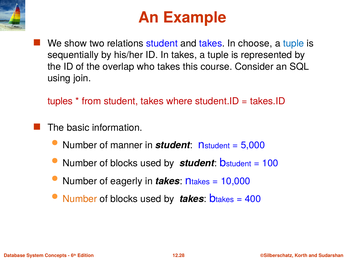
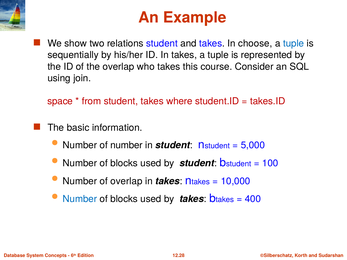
tuples: tuples -> space (60, 101)
of manner: manner -> number (126, 145)
of eagerly: eagerly -> overlap (126, 181)
Number colour: orange -> blue (80, 199)
